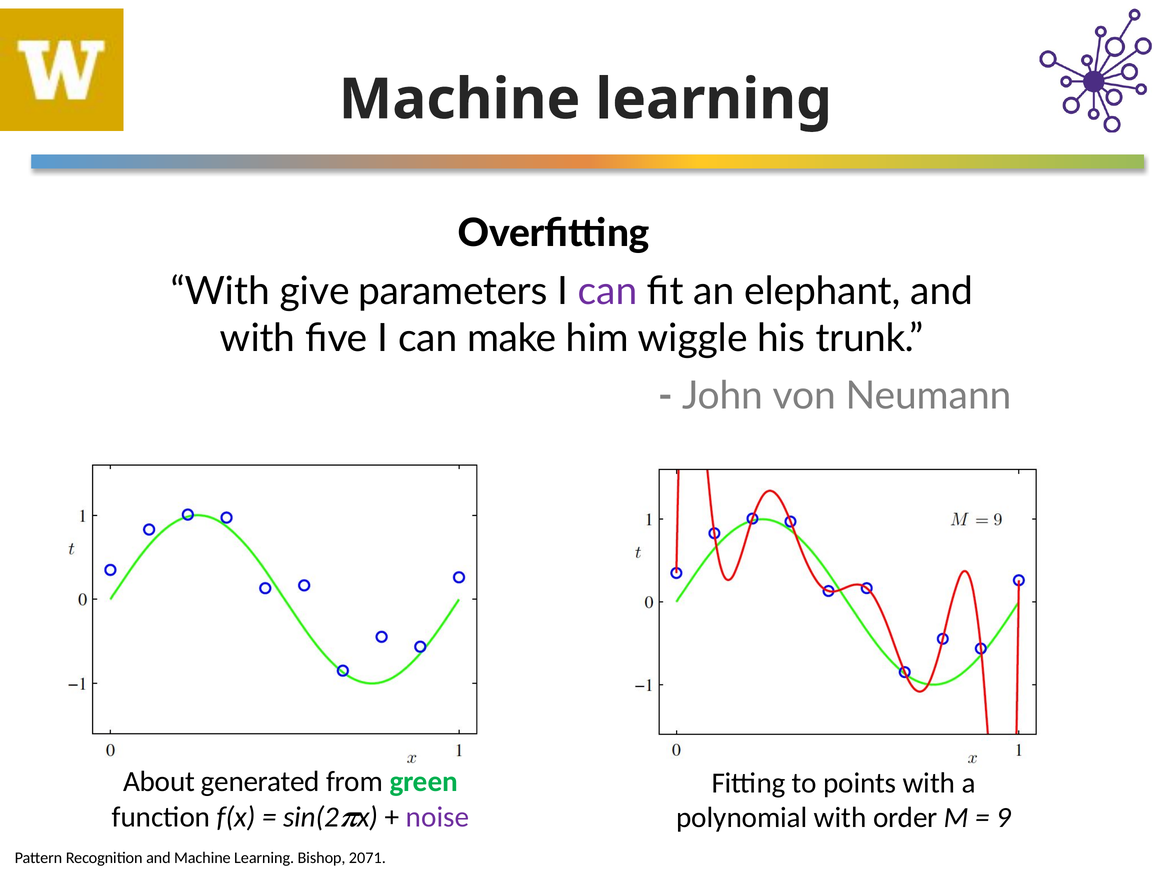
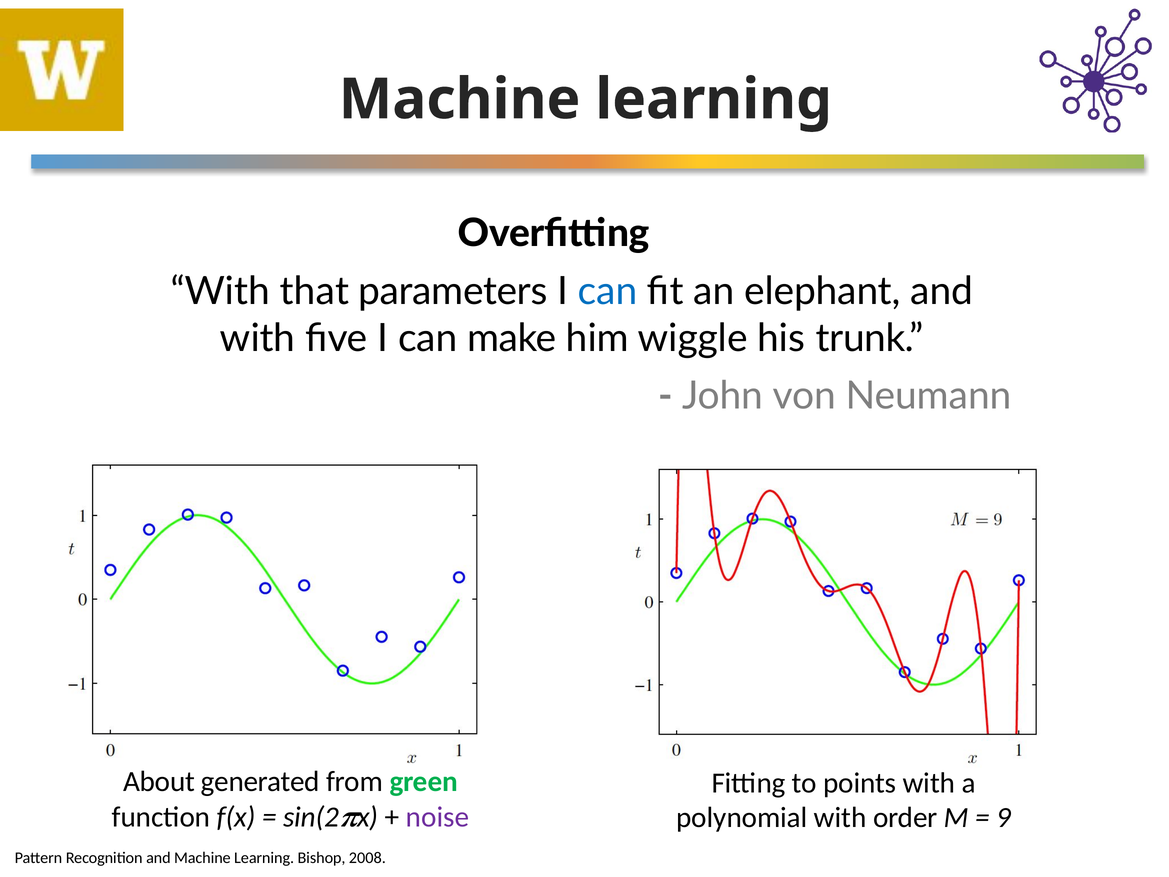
give: give -> that (314, 291)
can colour: purple -> blue (608, 291)
2071: 2071 -> 2008 (367, 858)
